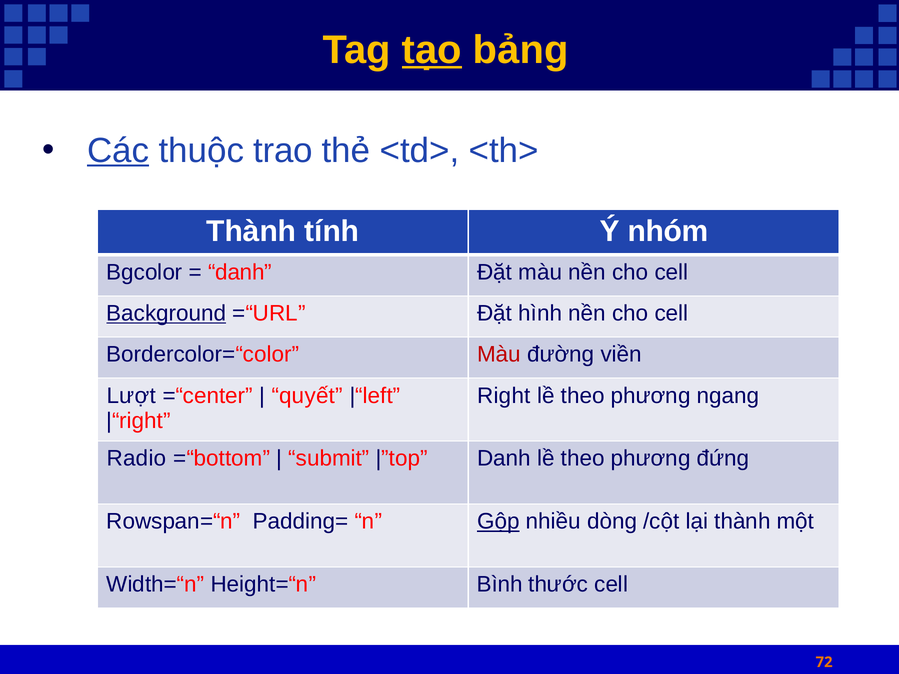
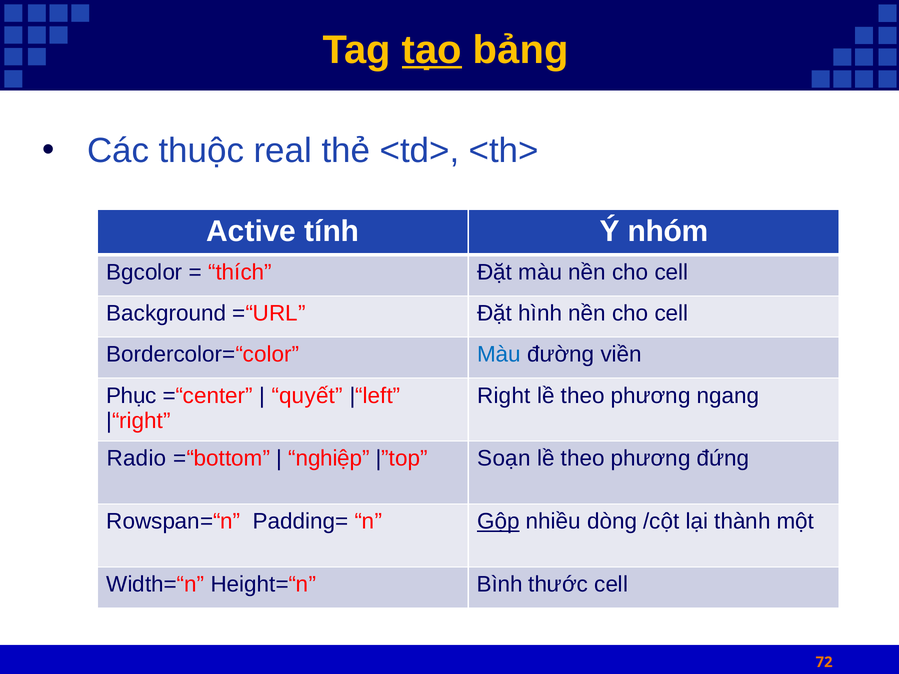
Các underline: present -> none (118, 151)
trao: trao -> real (283, 151)
Thành: Thành -> Active (251, 231)
danh: danh -> thích (240, 272)
Background underline: present -> none (166, 313)
Màu colour: red -> blue (499, 355)
Lượt: Lượt -> Phục (131, 396)
submit: submit -> nghiệp (329, 459)
Danh: Danh -> Soạn (504, 459)
